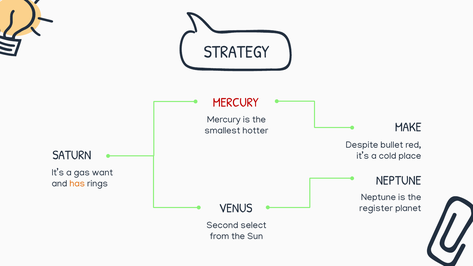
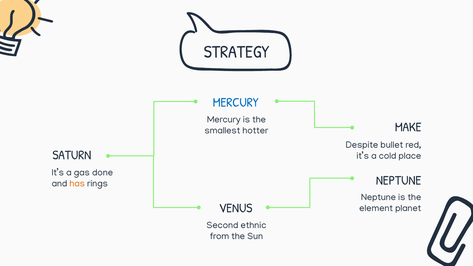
MERCURY colour: red -> blue (236, 102)
want: want -> done (103, 172)
register: register -> element (376, 208)
select: select -> ethnic (253, 225)
